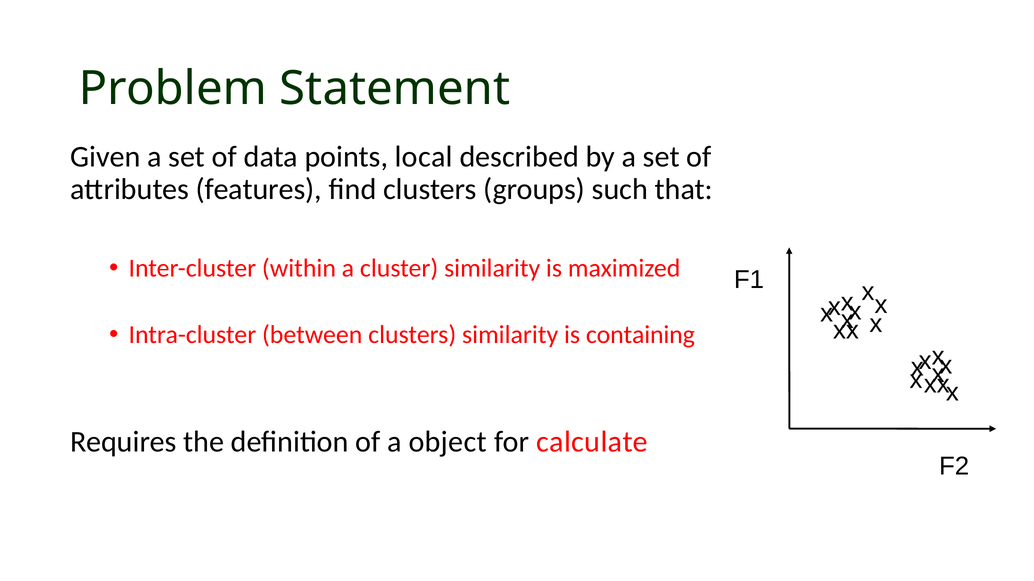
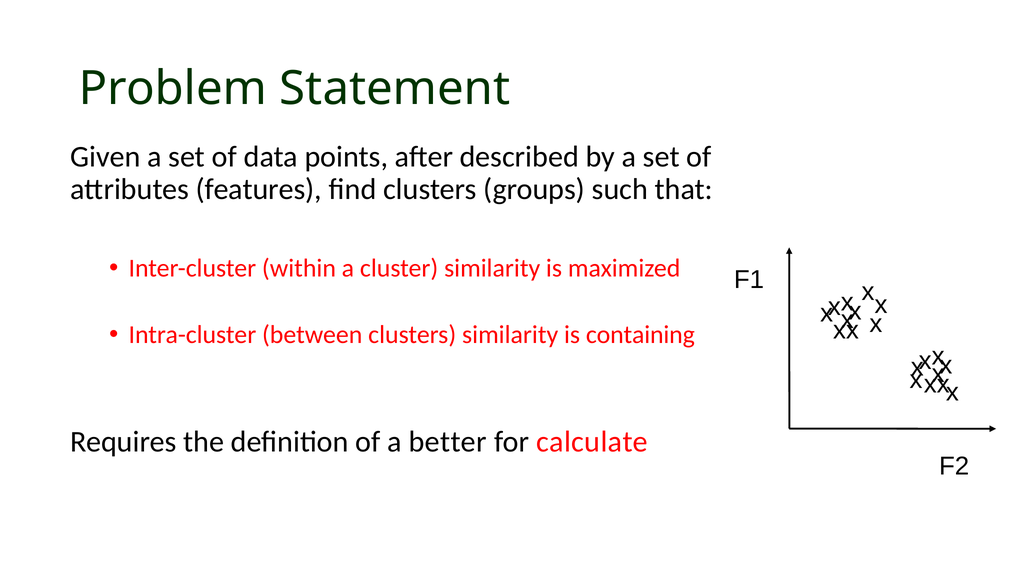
local: local -> after (424, 157)
object: object -> better (448, 442)
